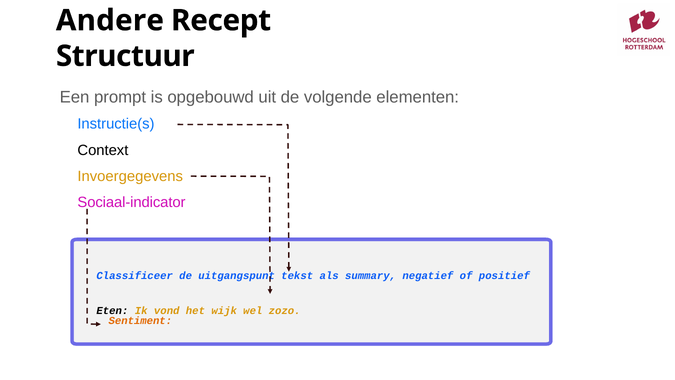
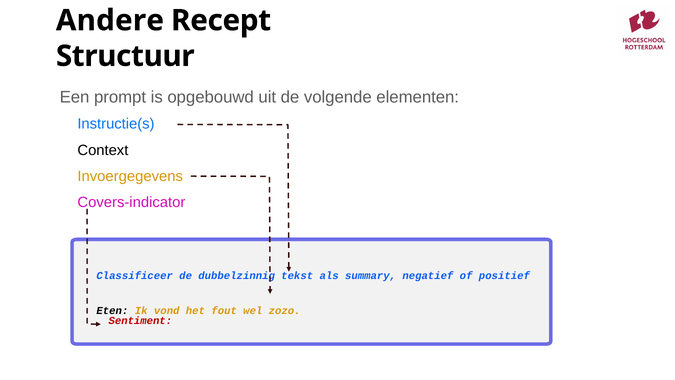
Sociaal-indicator: Sociaal-indicator -> Covers-indicator (131, 202)
uitgangspunt: uitgangspunt -> dubbelzinnig (237, 276)
wijk: wijk -> fout (224, 311)
Sentiment colour: orange -> red (140, 321)
